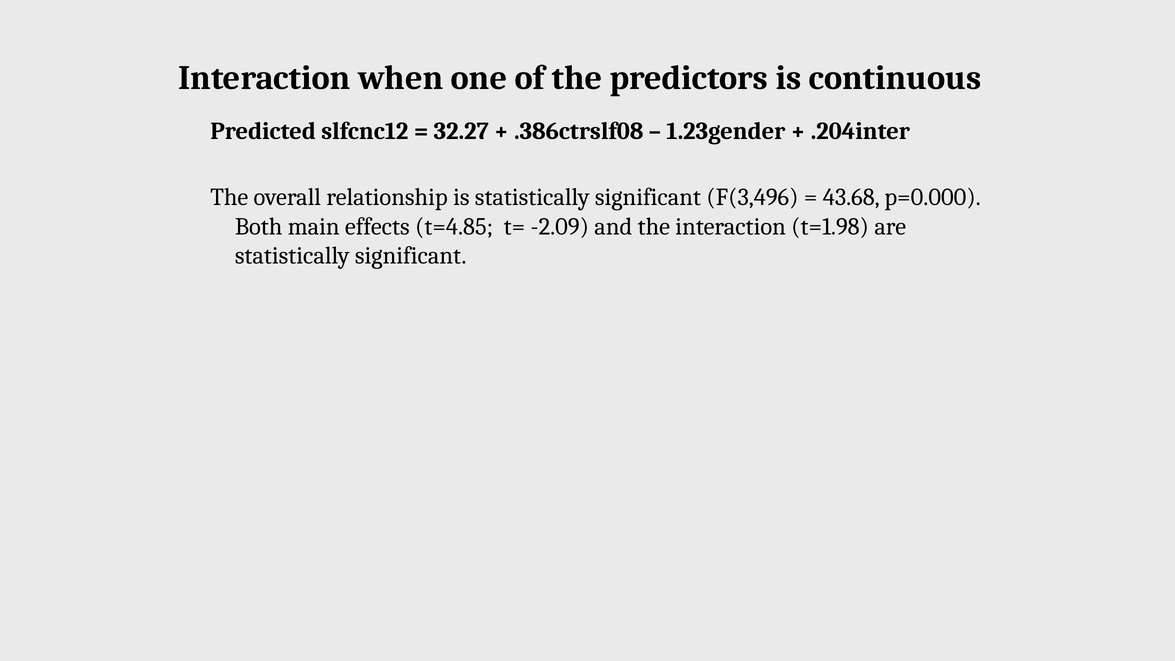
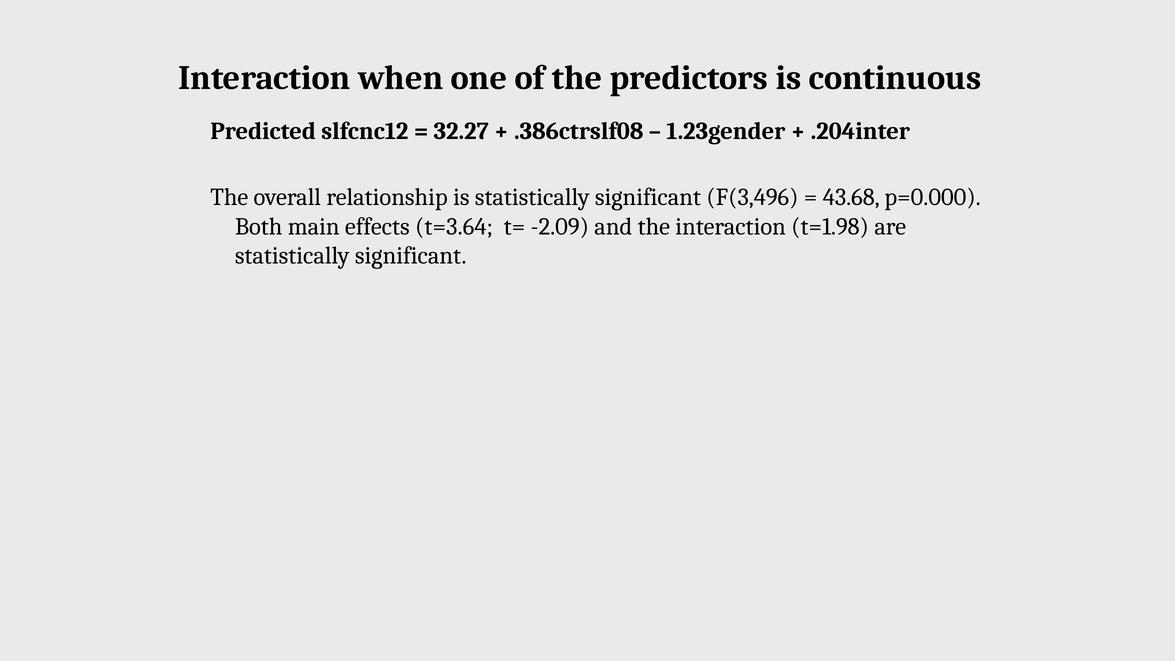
t=4.85: t=4.85 -> t=3.64 (454, 226)
